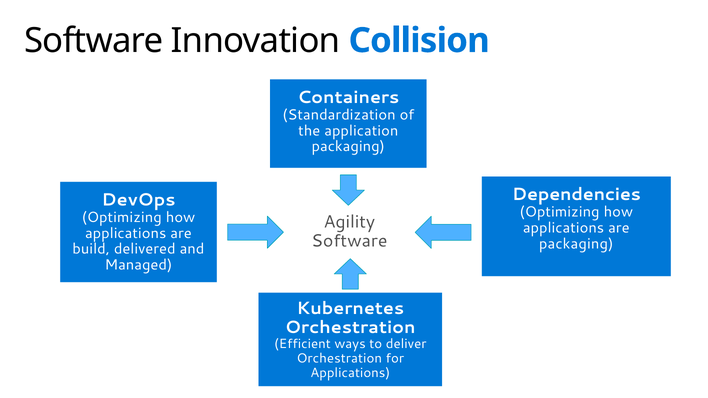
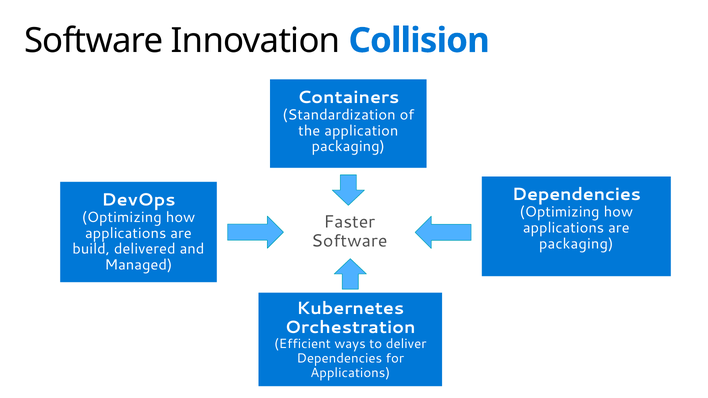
Agility: Agility -> Faster (349, 222)
Orchestration: Orchestration -> Dependencies (339, 359)
